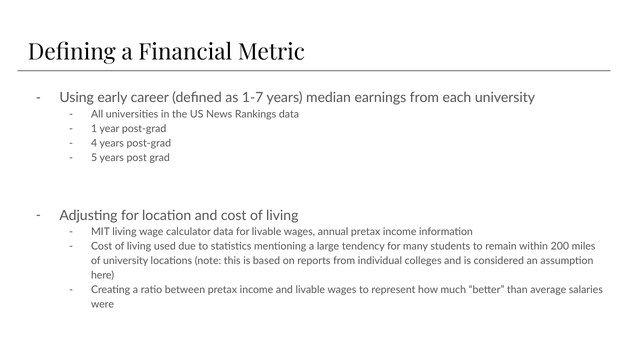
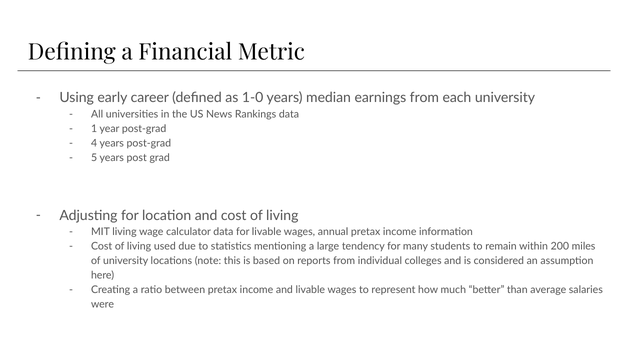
1-7: 1-7 -> 1-0 (253, 98)
